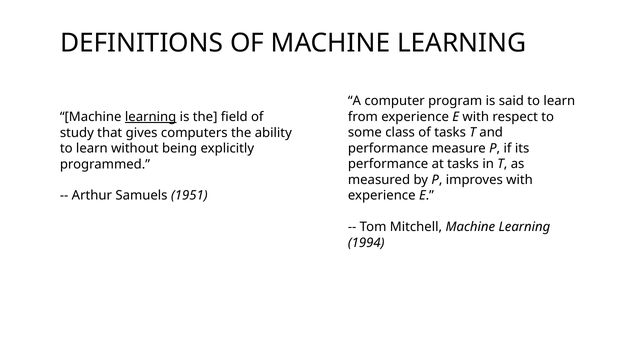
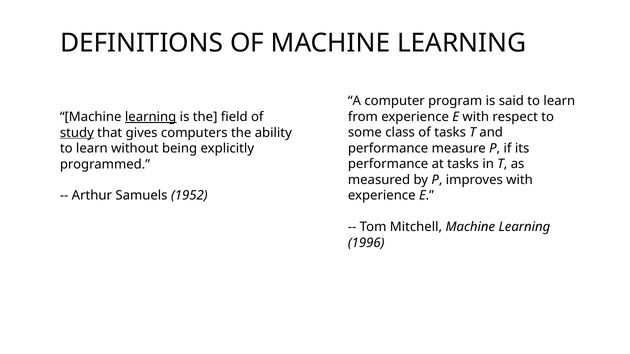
study underline: none -> present (77, 133)
1951: 1951 -> 1952 (189, 196)
1994: 1994 -> 1996 (366, 243)
